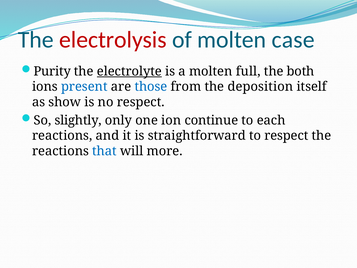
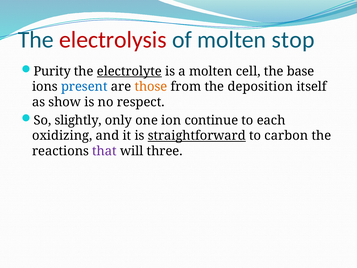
case: case -> stop (293, 40)
full: full -> cell (248, 71)
both: both -> base (301, 71)
those colour: blue -> orange (151, 87)
reactions: reactions -> oxidizing (62, 136)
straightforward underline: none -> present (197, 136)
to respect: respect -> carbon (286, 136)
that colour: blue -> purple (104, 151)
more: more -> three (165, 151)
